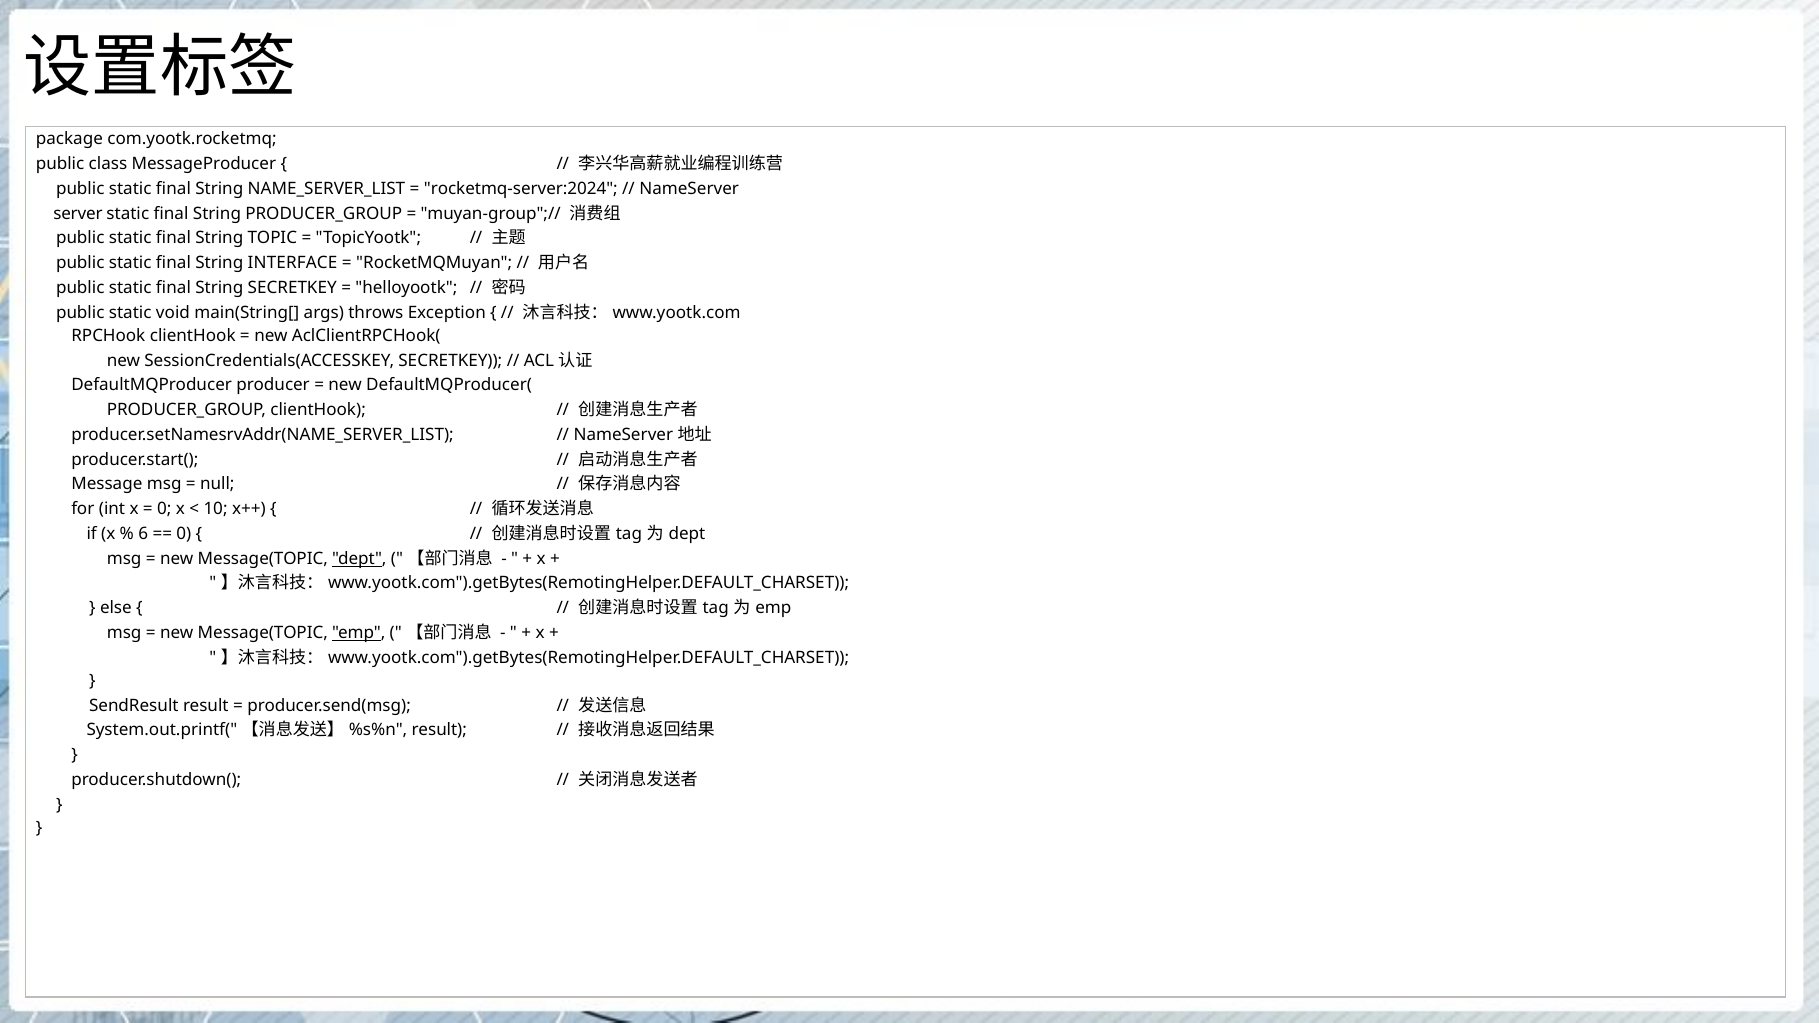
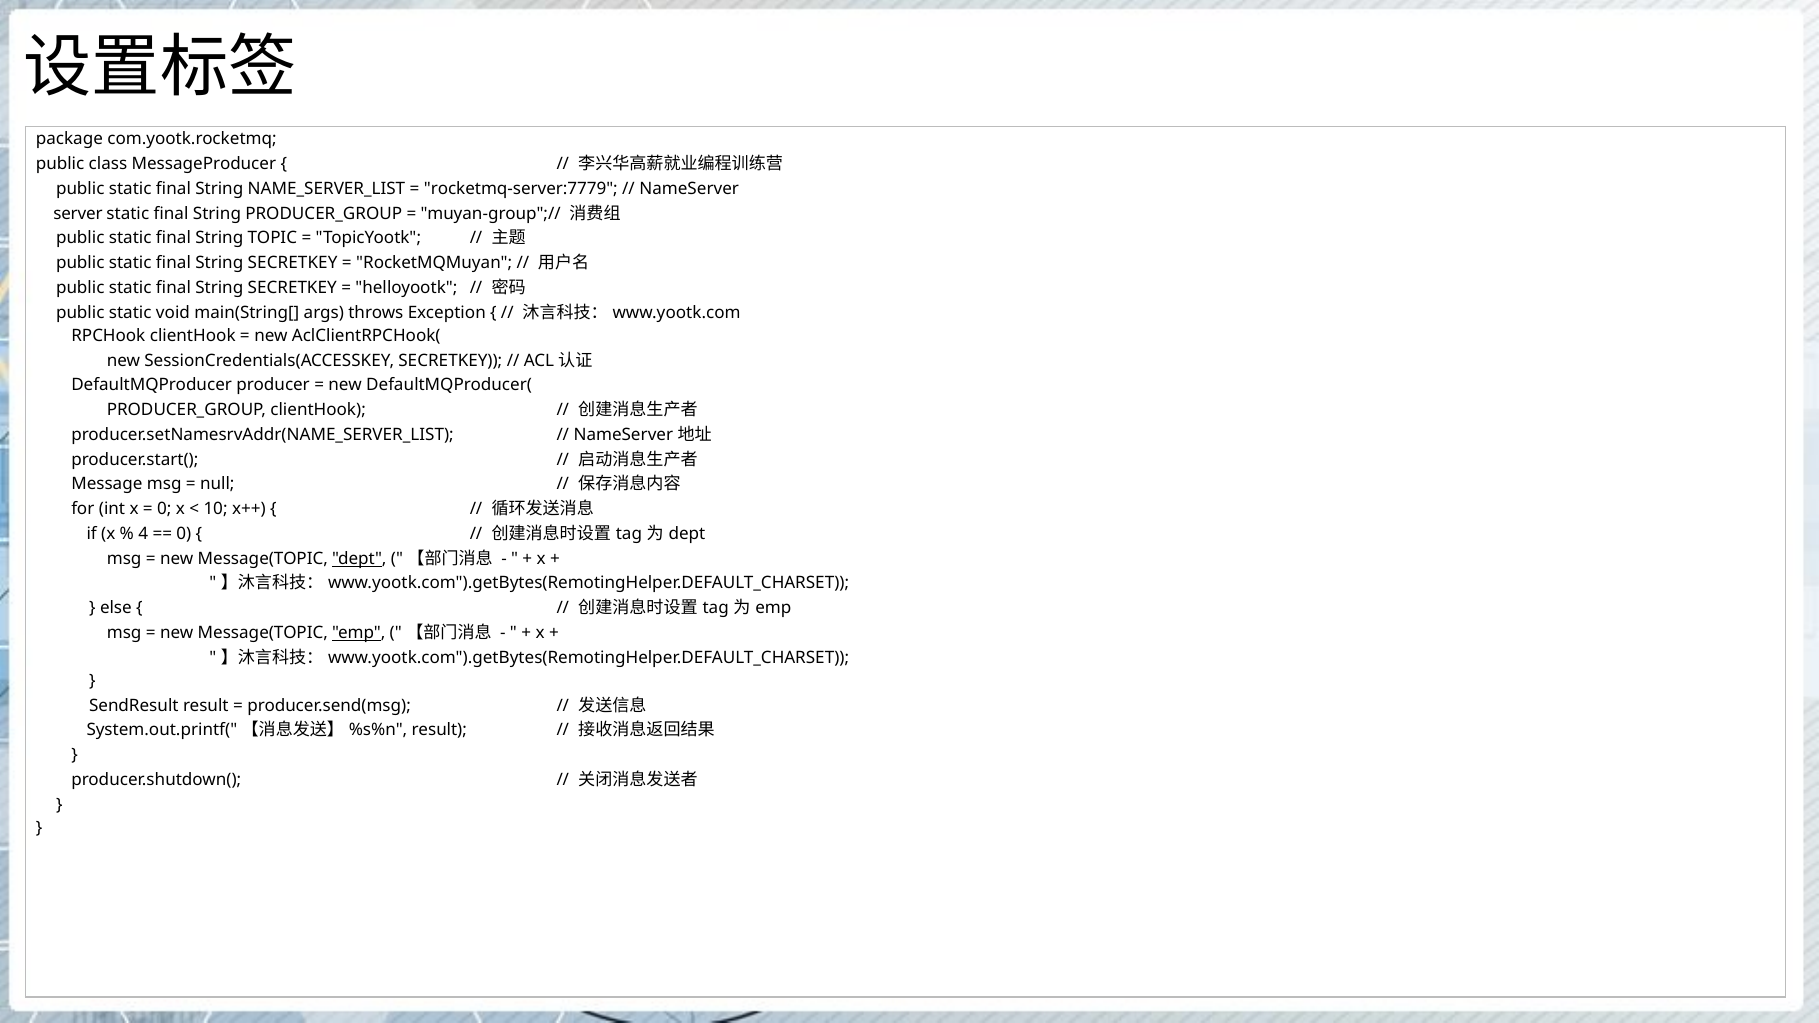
rocketmq-server:2024: rocketmq-server:2024 -> rocketmq-server:7779 (521, 189)
INTERFACE: INTERFACE -> SECRETKEY (293, 263)
6: 6 -> 4 (143, 534)
